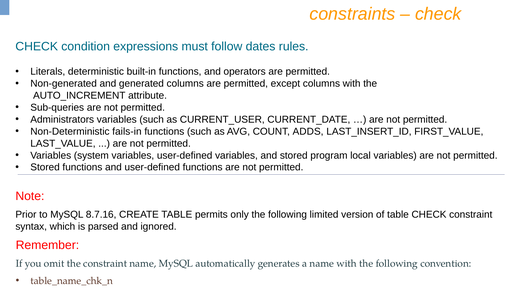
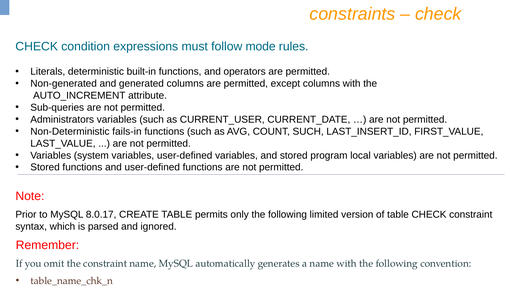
dates: dates -> mode (261, 47)
COUNT ADDS: ADDS -> SUCH (308, 132)
8.7.16: 8.7.16 -> 8.0.17 (101, 215)
